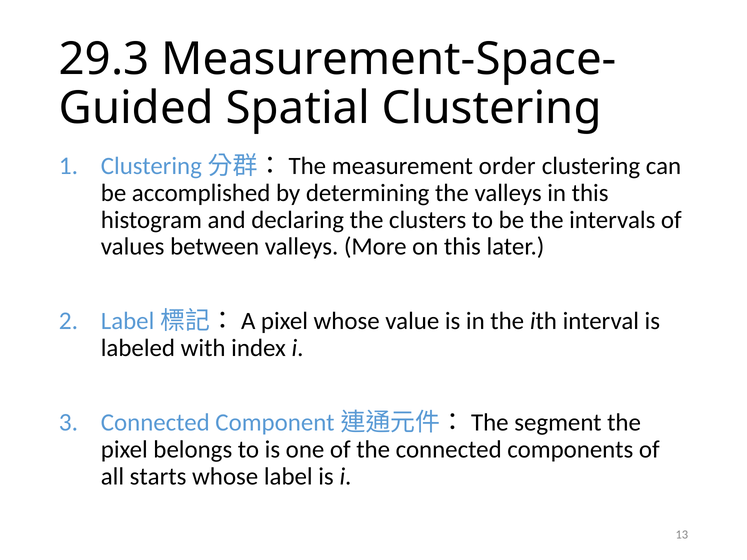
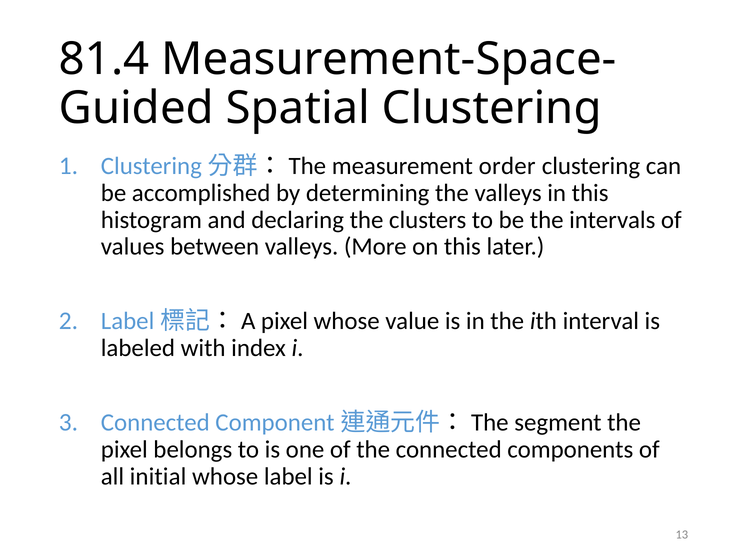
29.3: 29.3 -> 81.4 (104, 59)
starts: starts -> initial (158, 477)
